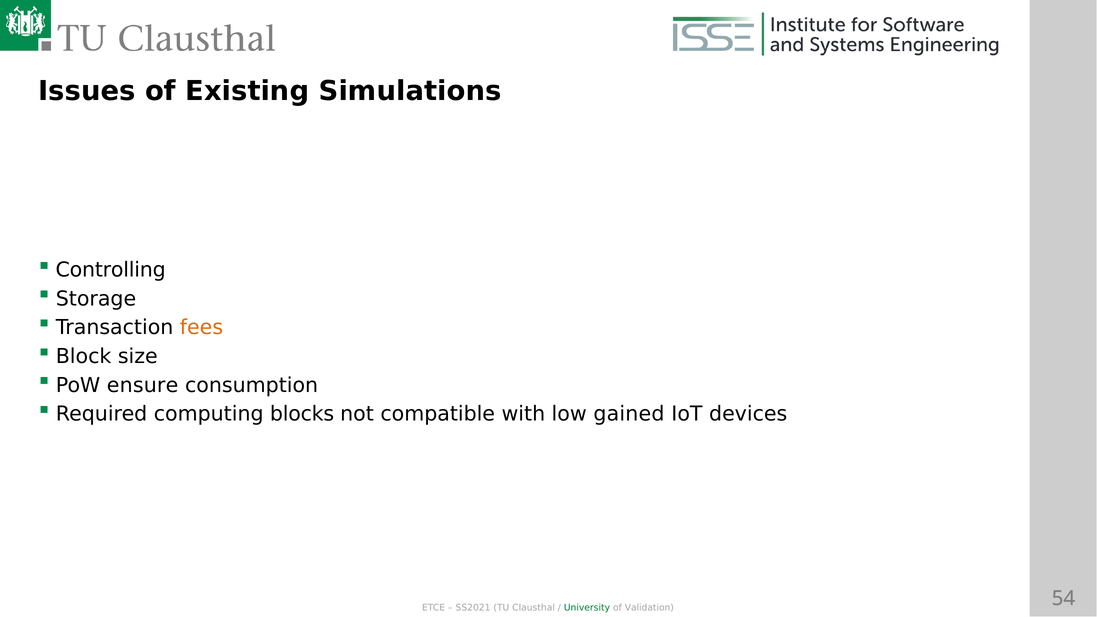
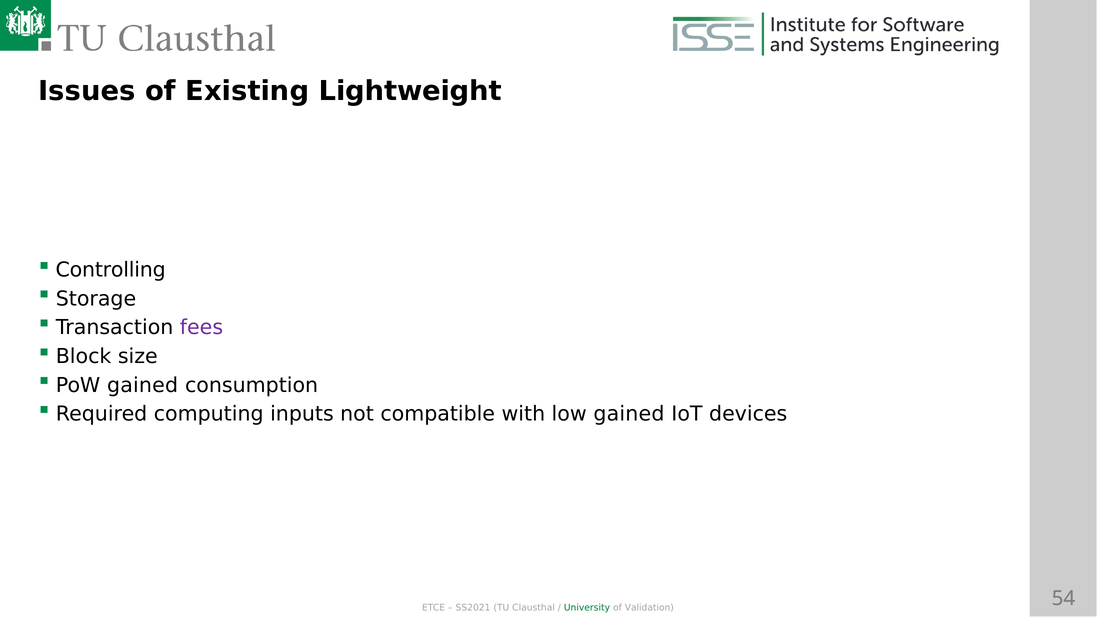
Simulations: Simulations -> Lightweight (410, 91)
fees colour: orange -> purple (201, 328)
PoW ensure: ensure -> gained (143, 385)
blocks: blocks -> inputs (302, 414)
